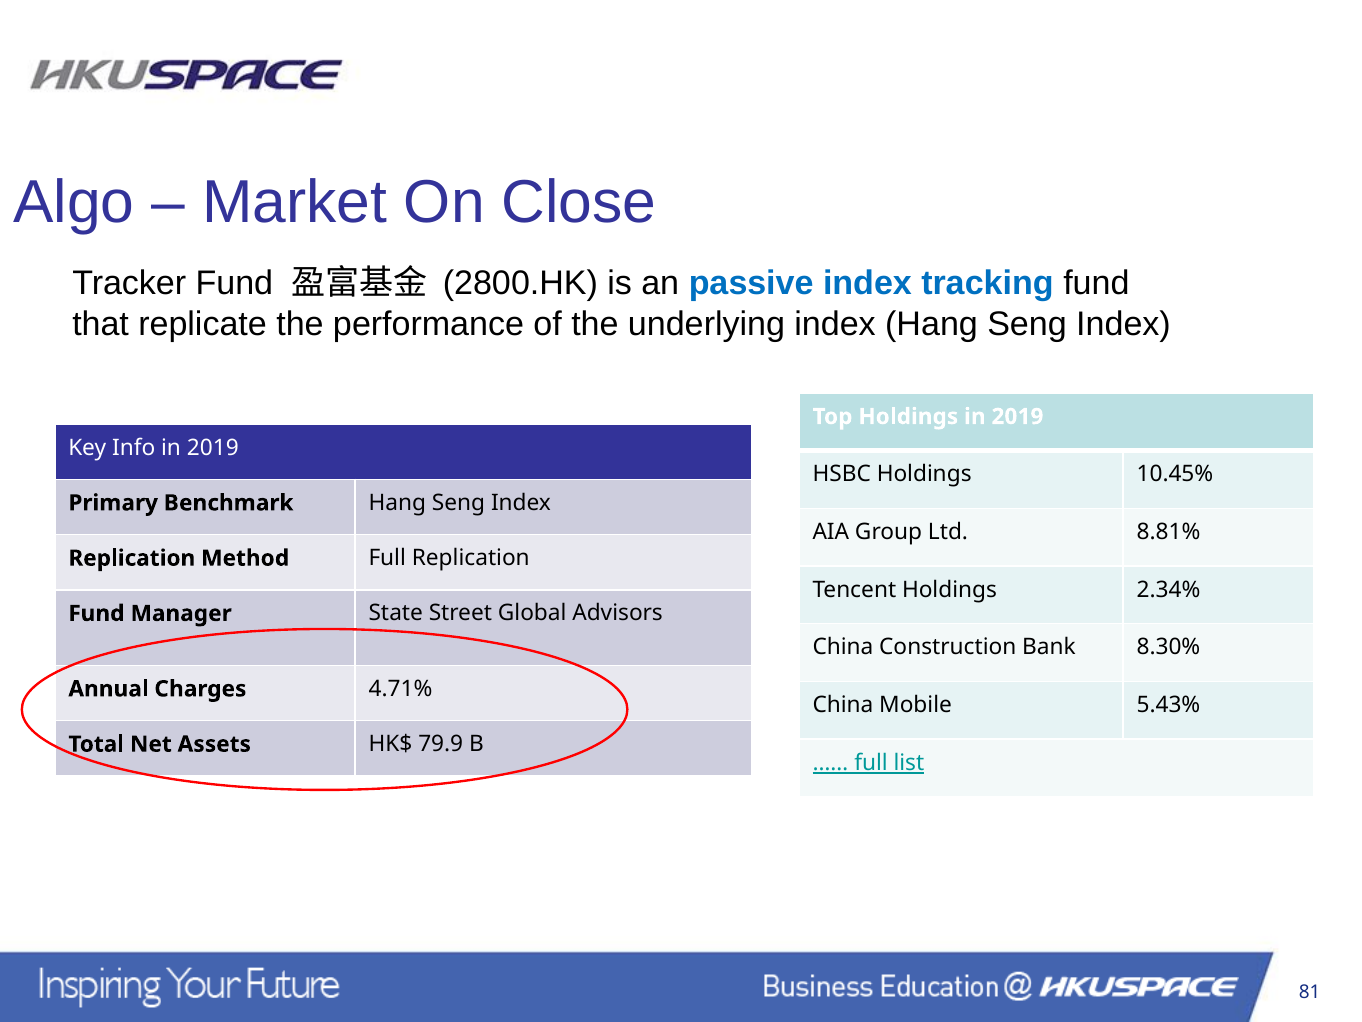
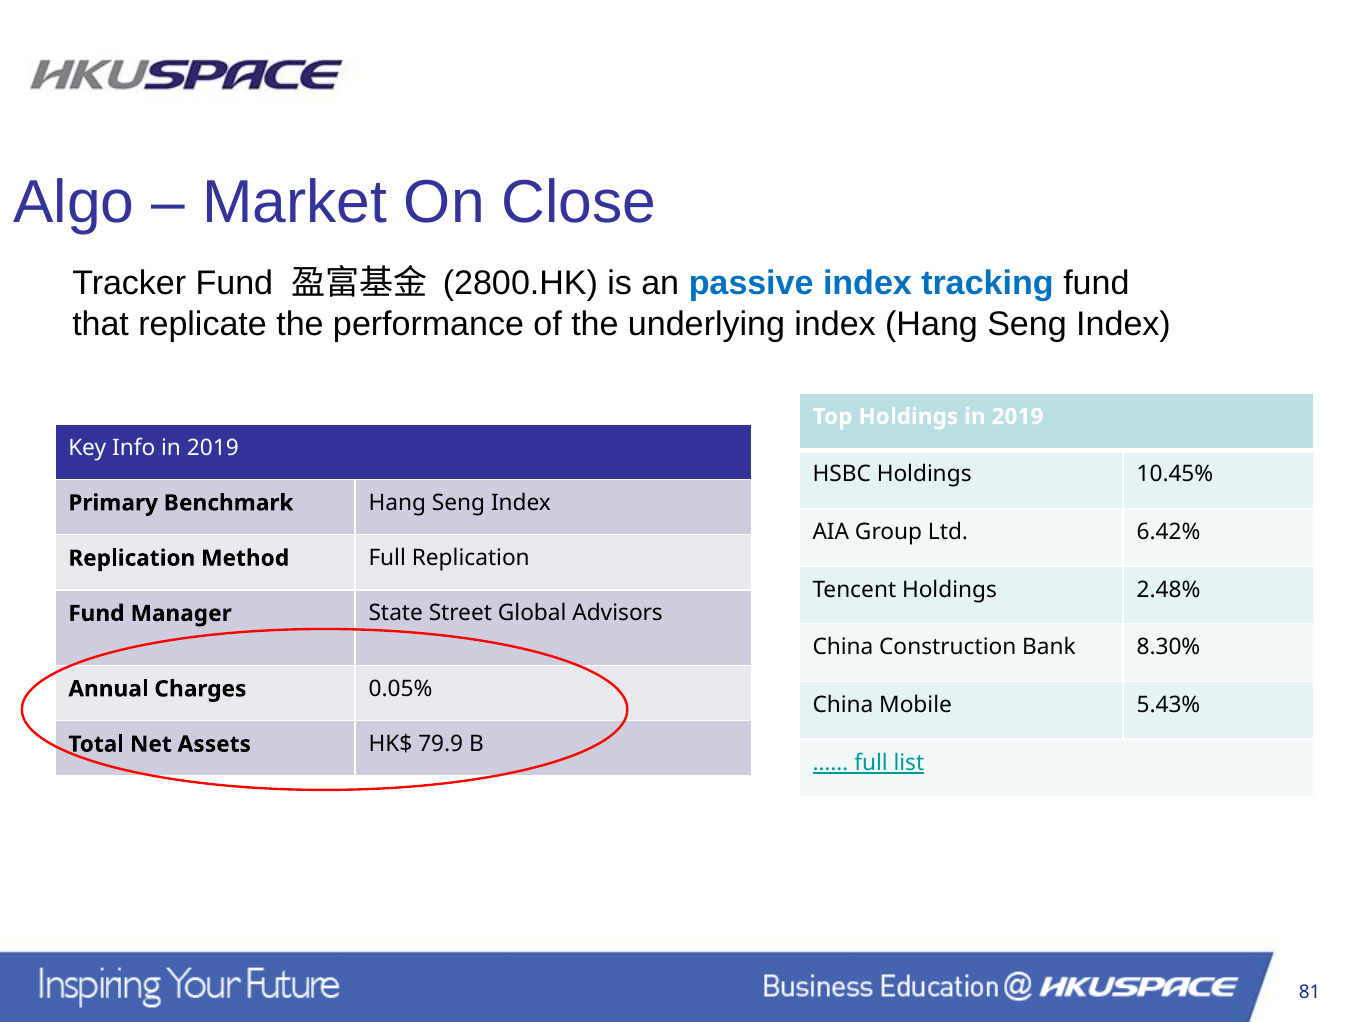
8.81%: 8.81% -> 6.42% (1168, 532)
2.34%: 2.34% -> 2.48% (1168, 589)
4.71%: 4.71% -> 0.05% (401, 689)
